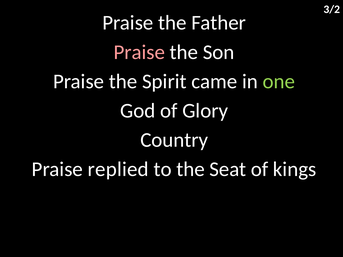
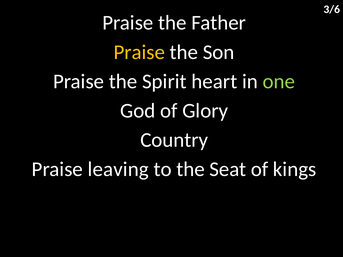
3/2: 3/2 -> 3/6 (332, 9)
Praise colour: pink -> yellow (139, 52)
came: came -> heart (214, 81)
replied: replied -> leaving (118, 169)
